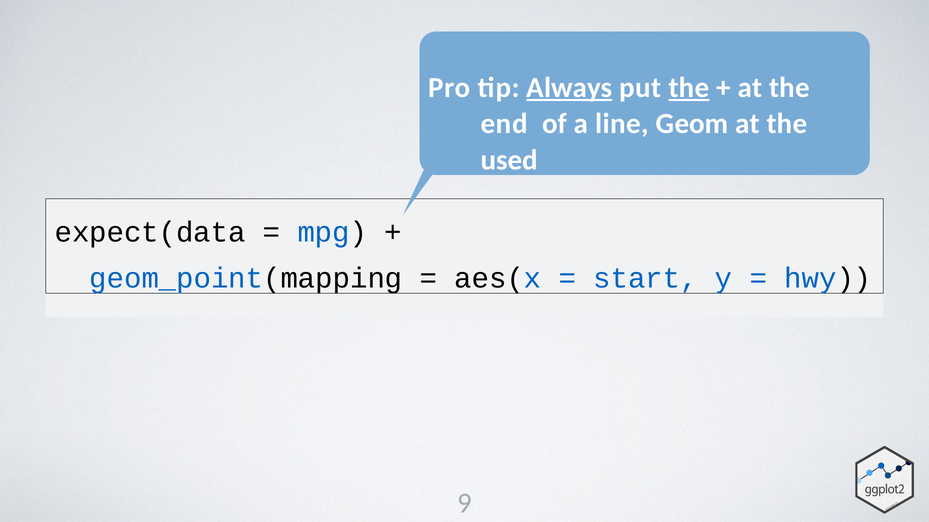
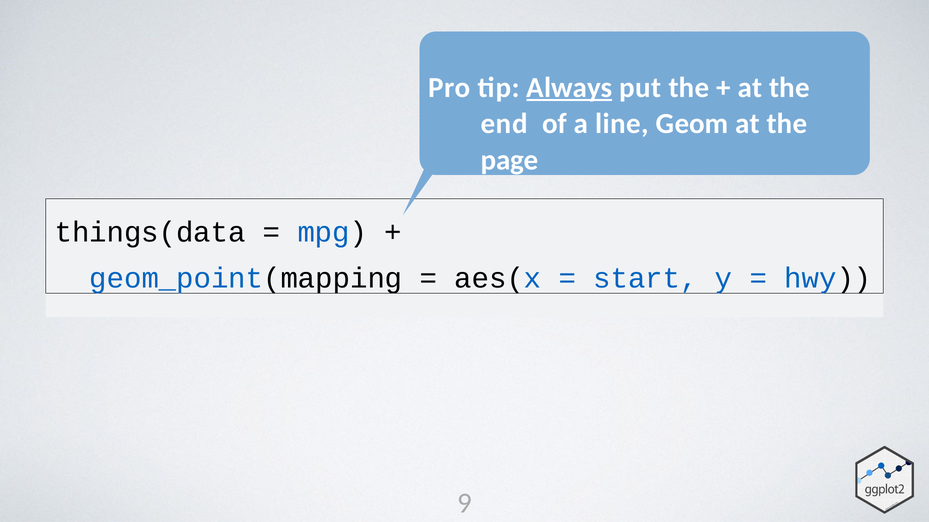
the underline: present -> none (689, 88)
used: used -> page (510, 160)
expect(data: expect(data -> things(data (150, 232)
